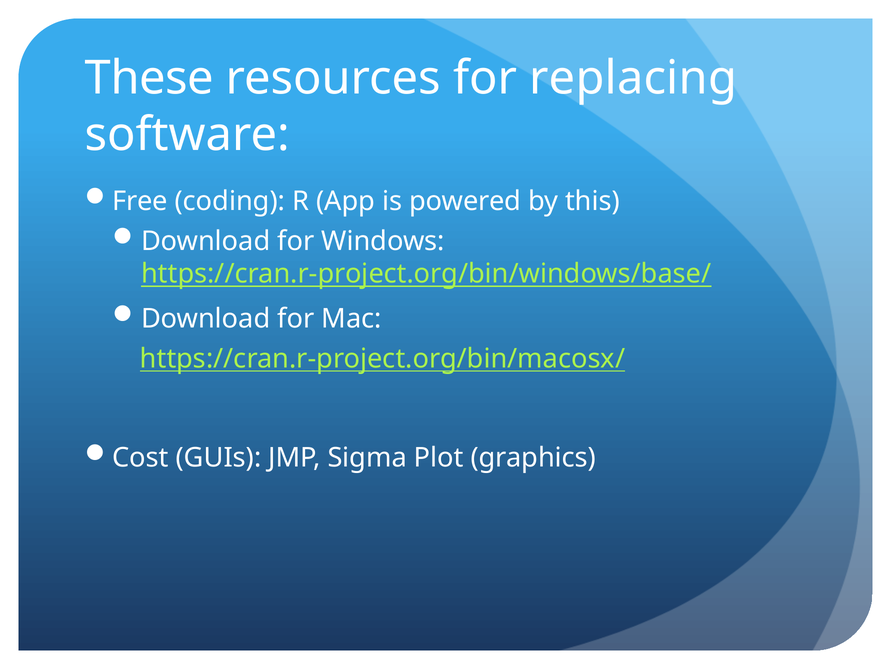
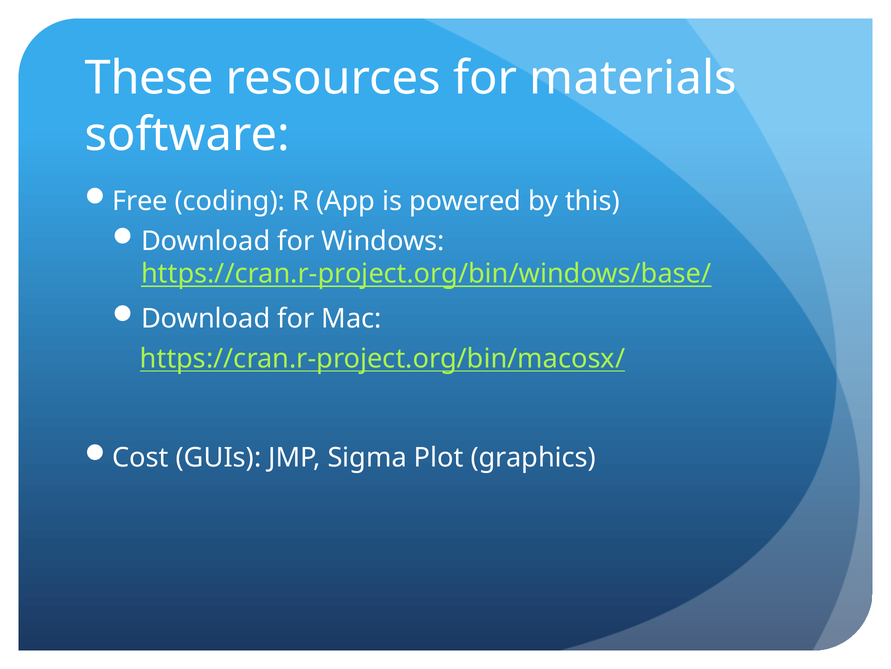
replacing: replacing -> materials (633, 78)
